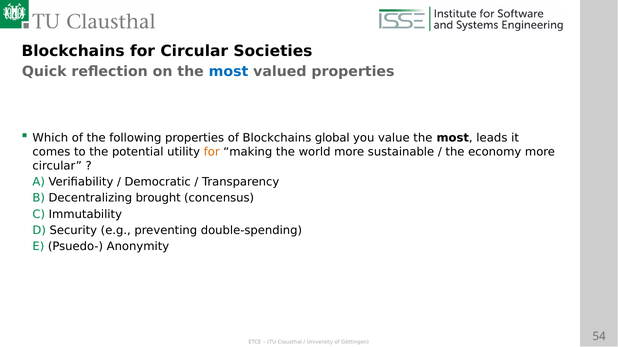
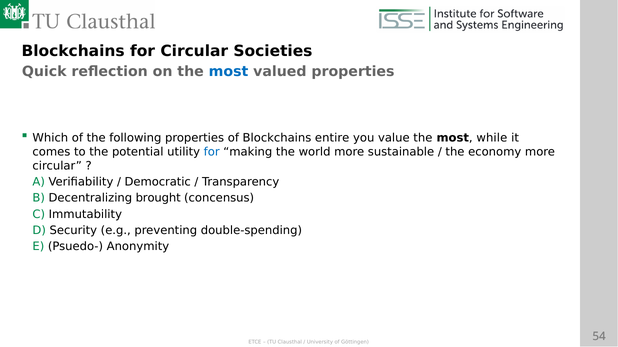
global: global -> entire (332, 138)
leads: leads -> while (492, 138)
for colour: orange -> blue (212, 152)
